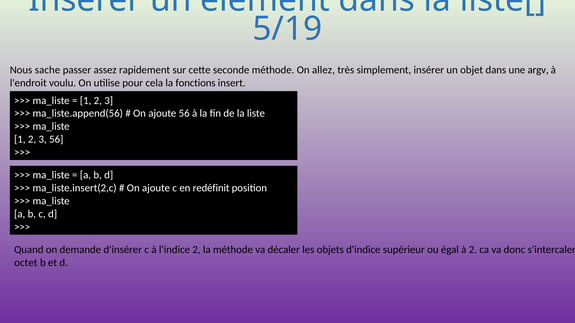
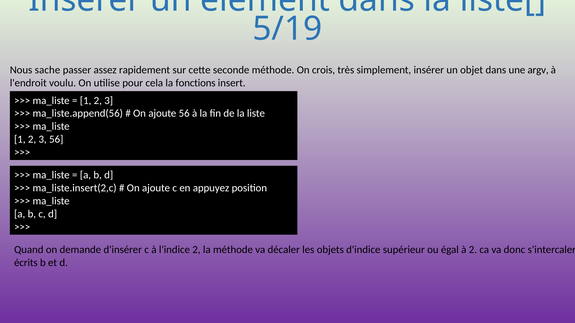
allez: allez -> crois (324, 70)
redéfinit: redéfinit -> appuyez (211, 188)
octet: octet -> écrits (26, 263)
